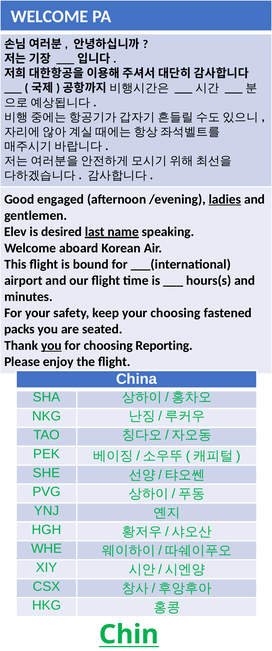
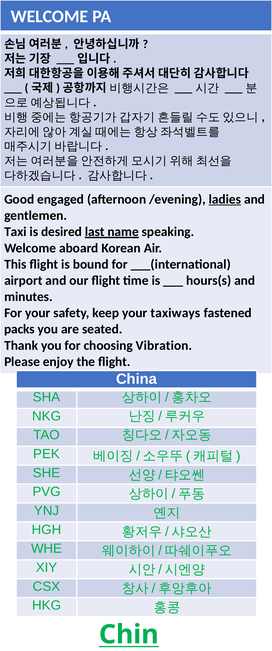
Elev: Elev -> Taxi (15, 232)
your choosing: choosing -> taxiways (175, 313)
you underline: present -> none (51, 345)
Reporting: Reporting -> Vibration (164, 345)
